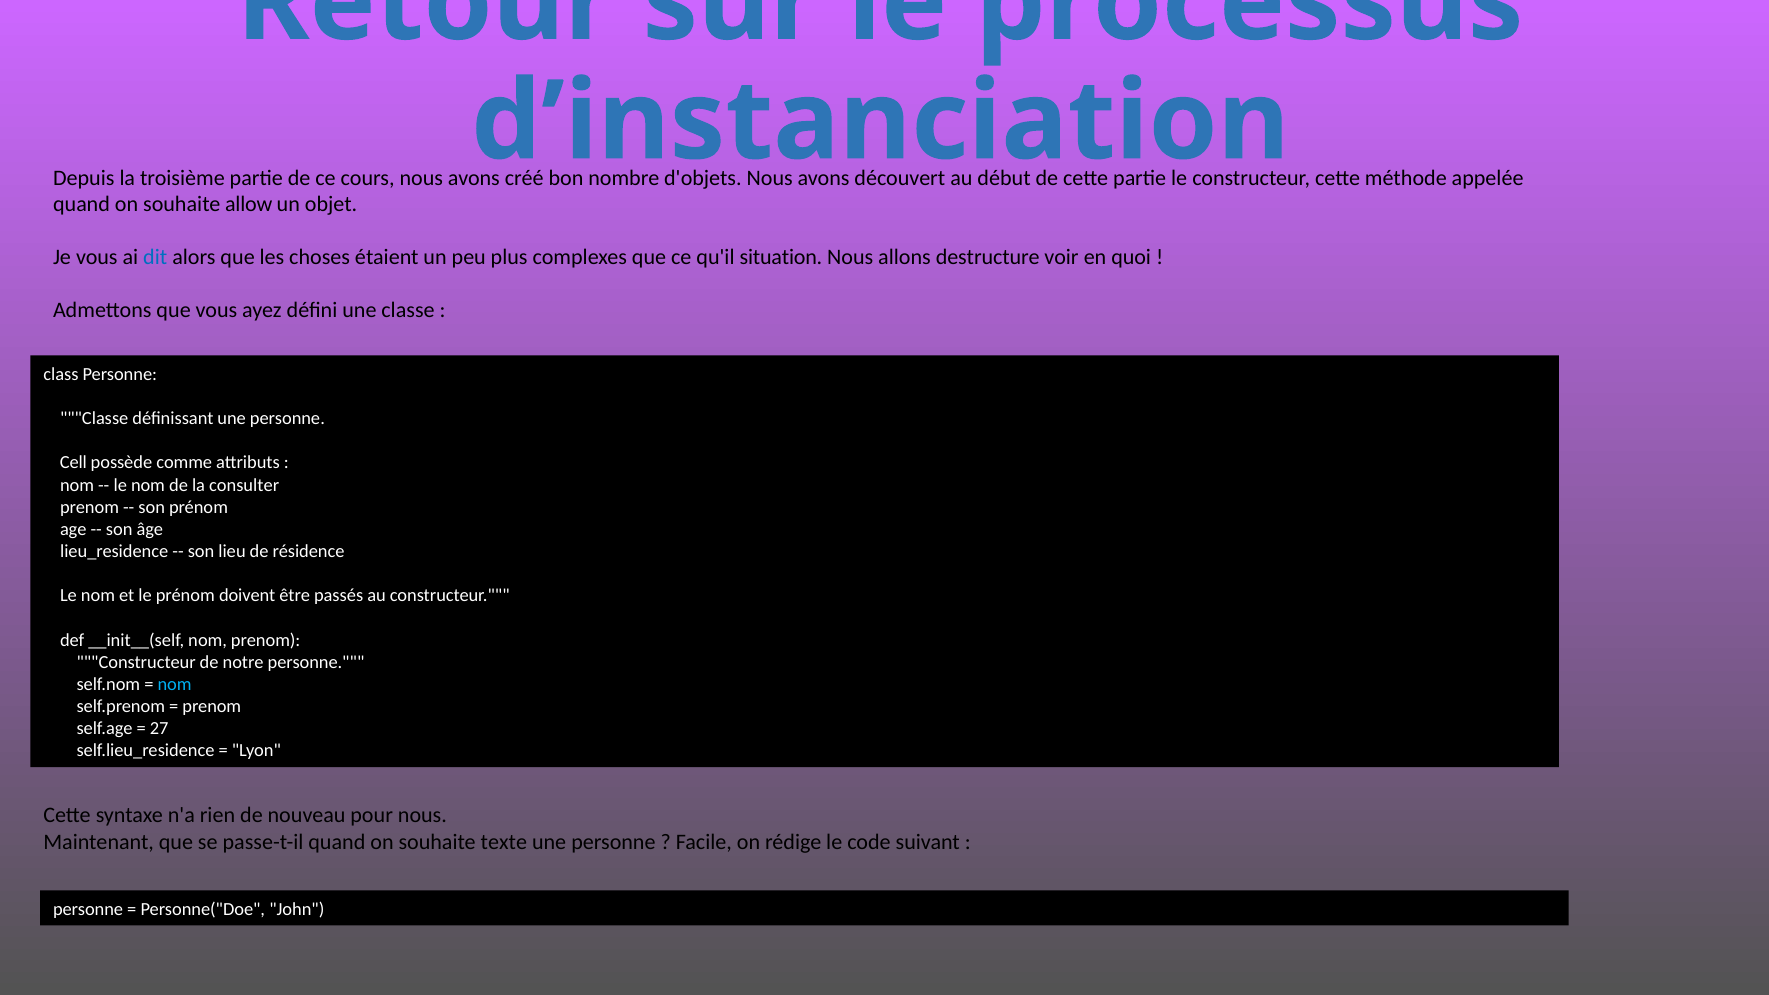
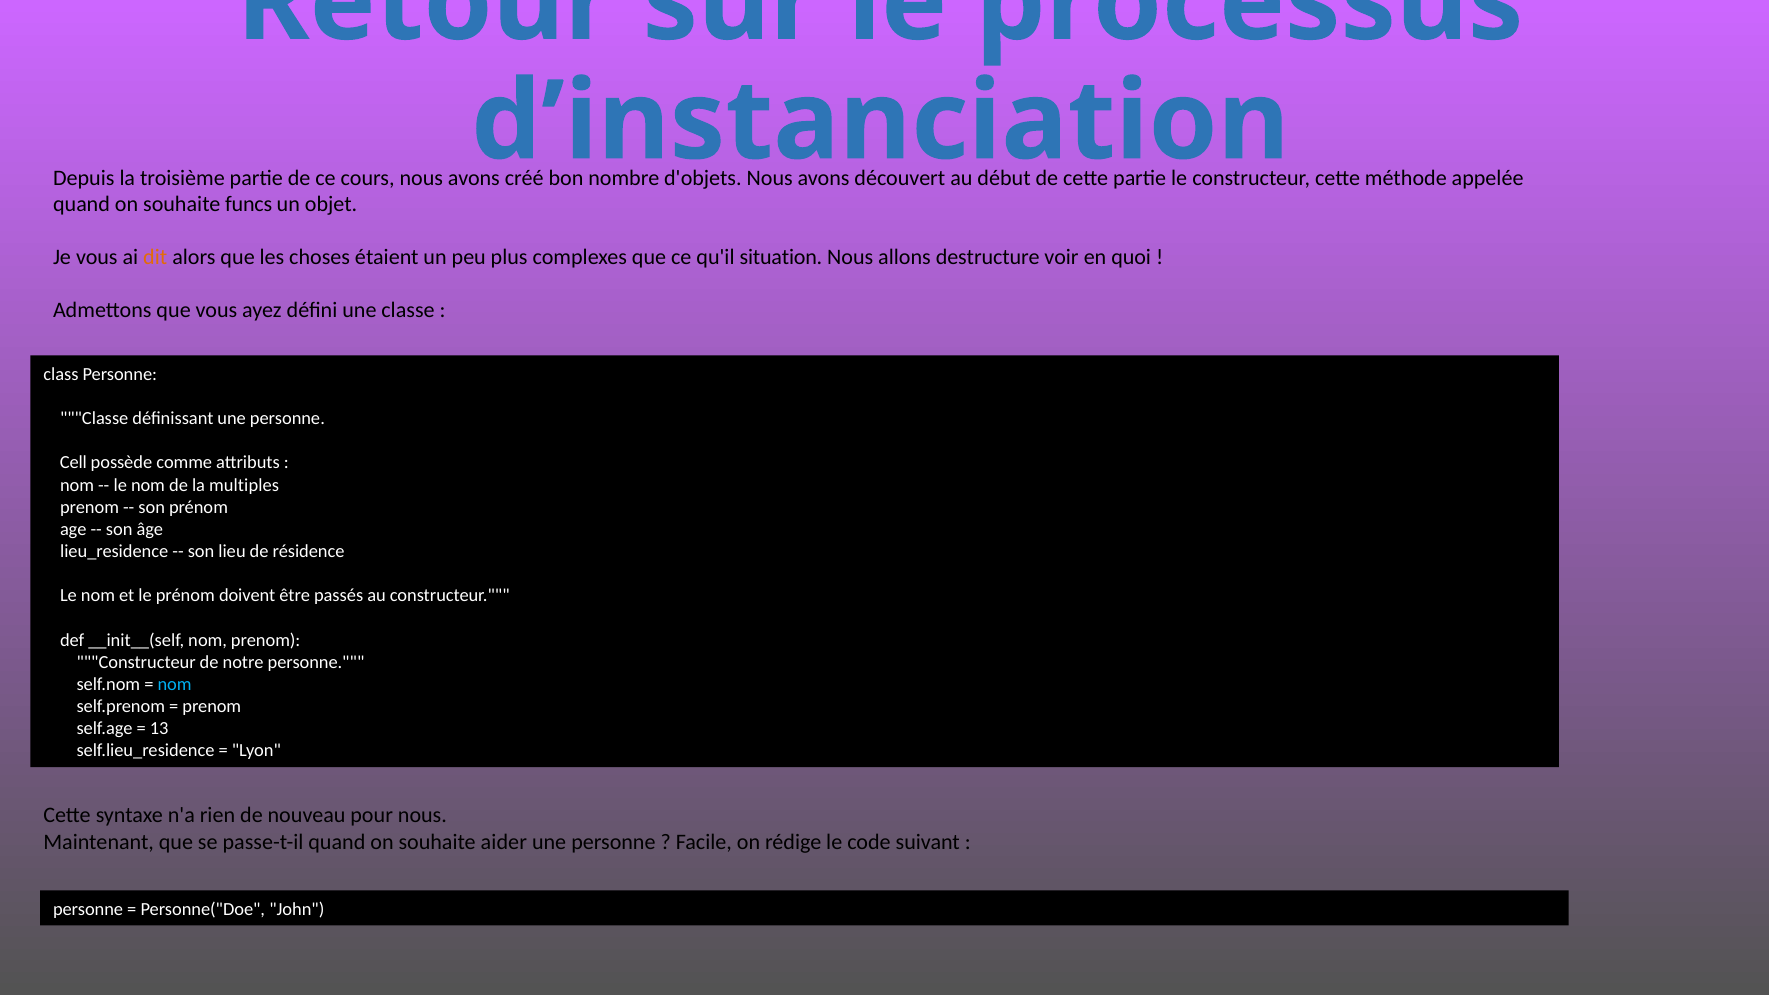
allow: allow -> funcs (249, 204)
dit colour: blue -> orange (155, 257)
consulter: consulter -> multiples (244, 485)
27: 27 -> 13 (159, 729)
texte: texte -> aider (504, 842)
